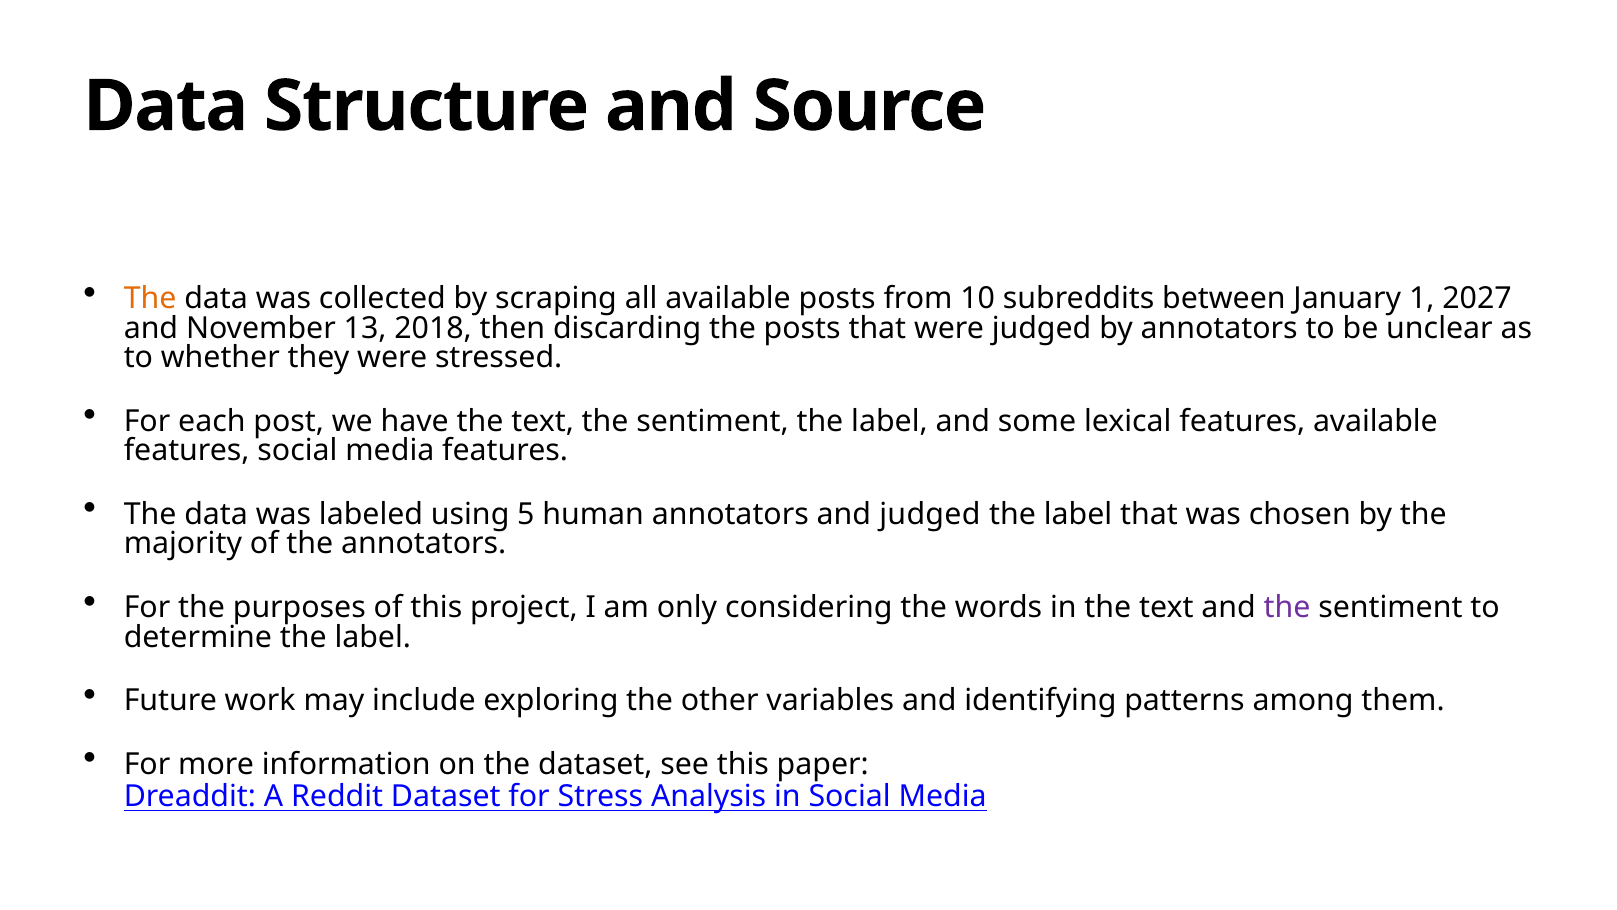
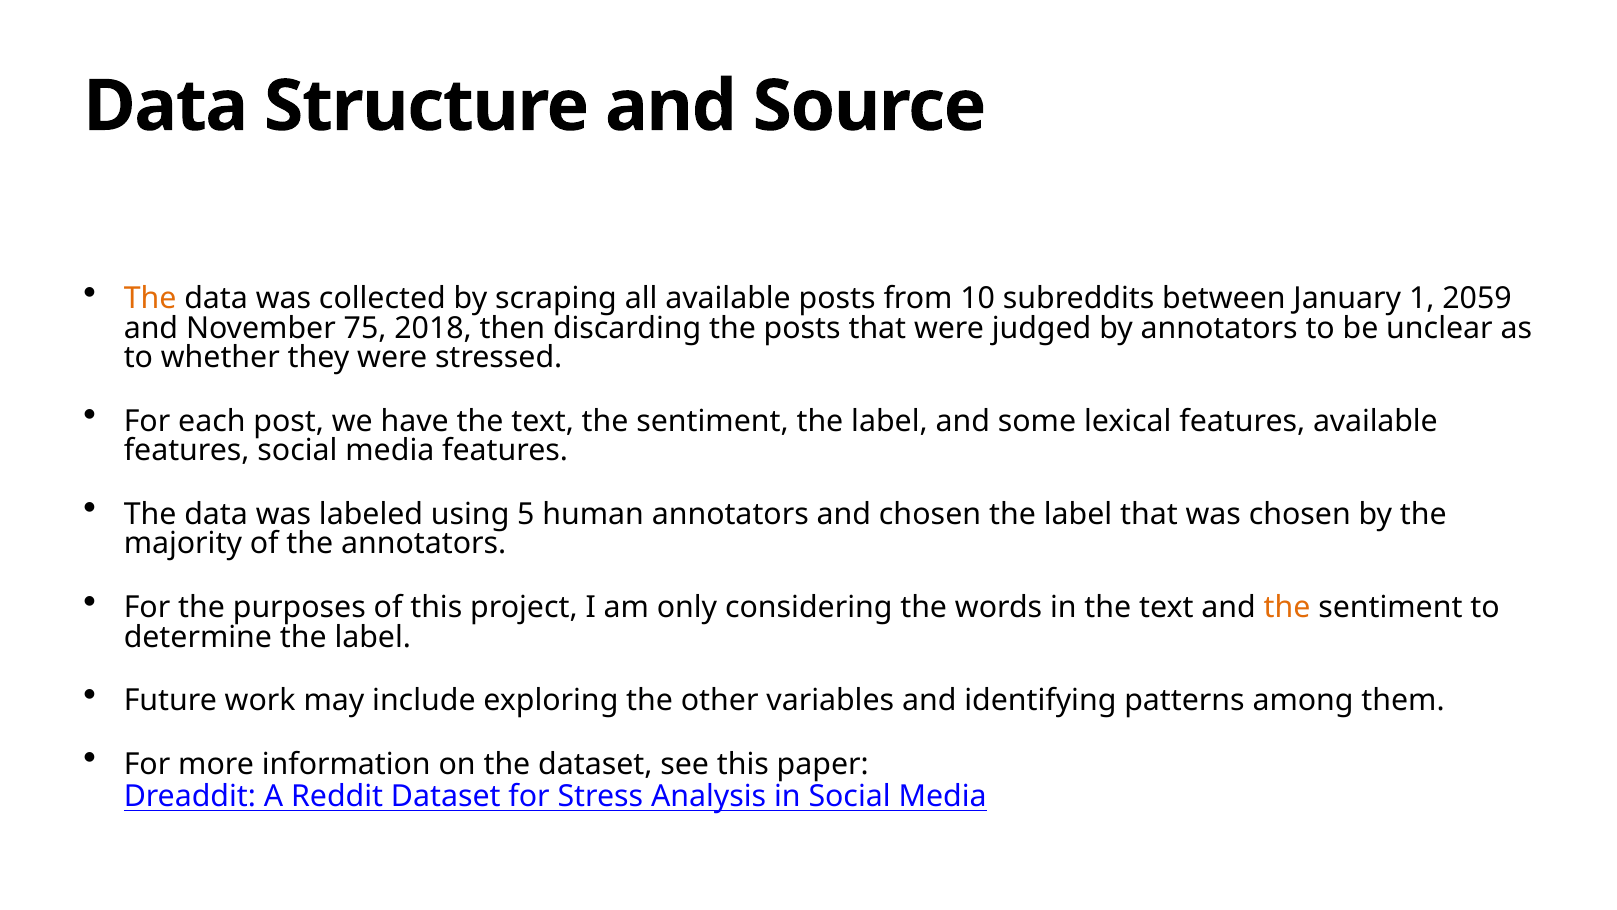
2027: 2027 -> 2059 (1477, 299)
13: 13 -> 75 (365, 328)
and judged: judged -> chosen (930, 514)
the colour: purple -> orange (1287, 607)
